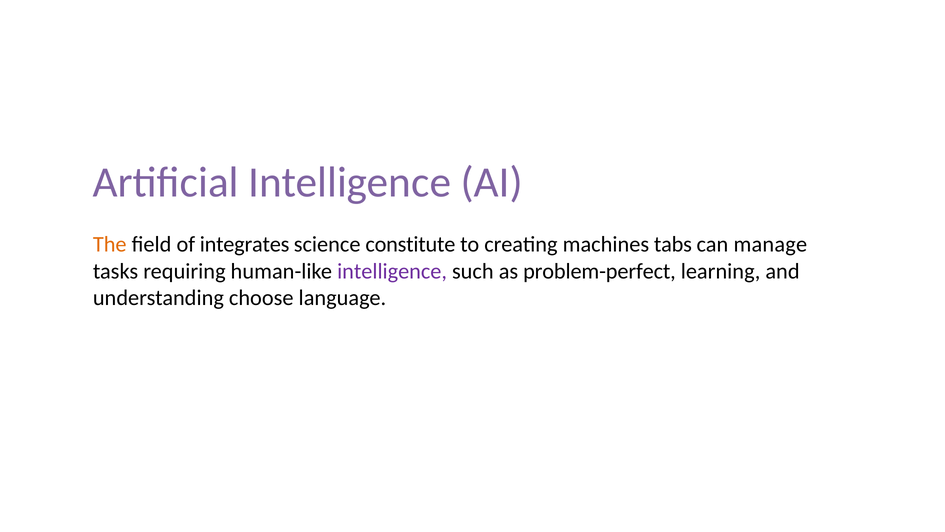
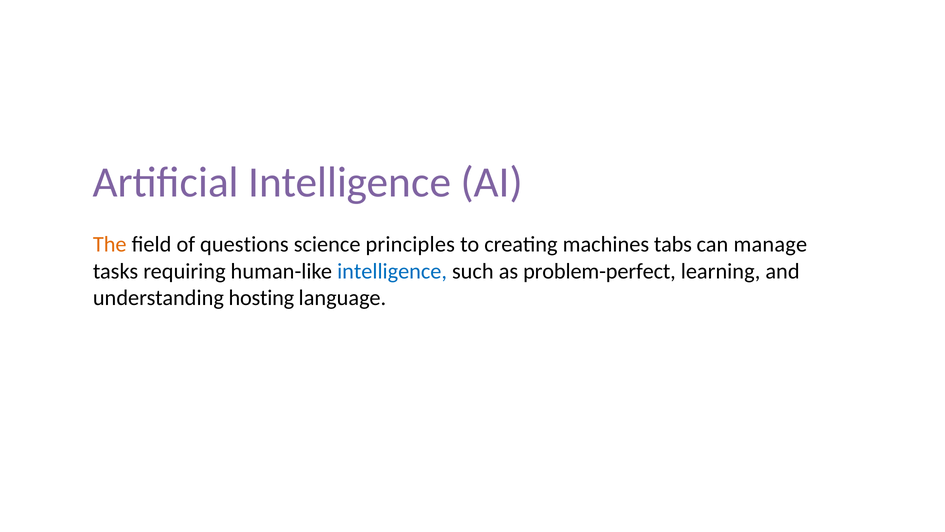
integrates: integrates -> questions (244, 244)
constitute: constitute -> principles (410, 244)
intelligence colour: purple -> blue (392, 271)
choose: choose -> hosting (261, 298)
